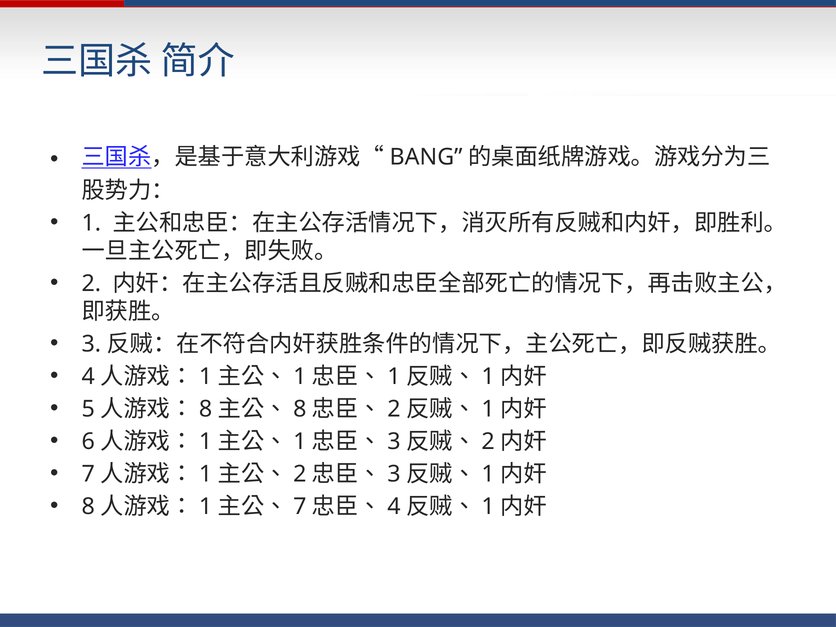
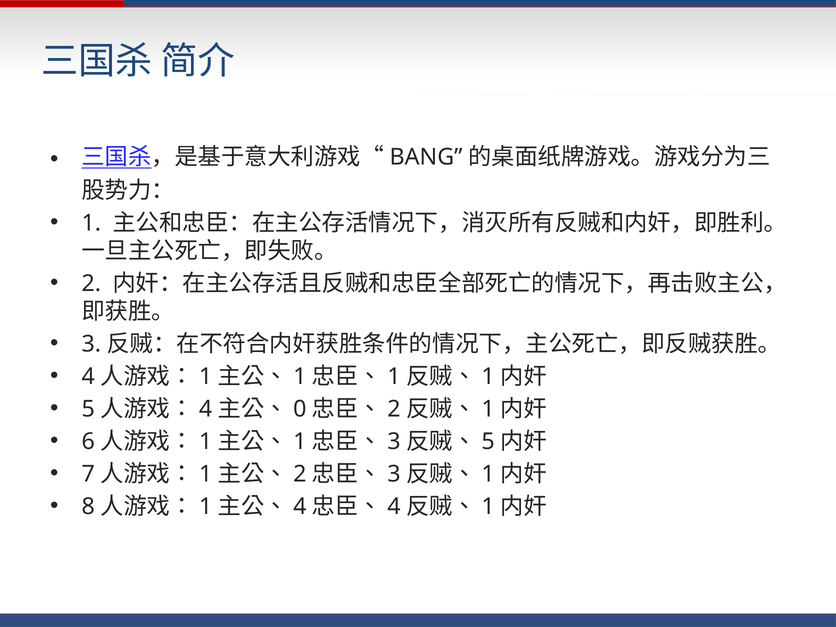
8: 8 -> 4 (206, 409)
8: 8 -> 0 (300, 409)
2: 2 -> 5 (488, 441)
7: 7 -> 4 (300, 507)
